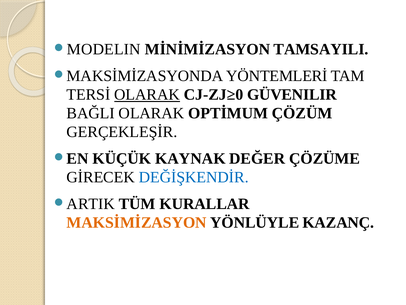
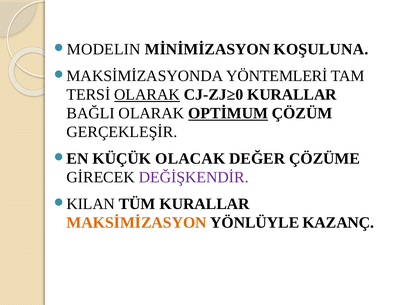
TAMSAYILI: TAMSAYILI -> KOŞULUNA (321, 49)
CJ-ZJ≥0 GÜVENILIR: GÜVENILIR -> KURALLAR (292, 94)
OPTİMUM underline: none -> present (228, 113)
KAYNAK: KAYNAK -> OLACAK (190, 158)
DEĞİŞKENDİR colour: blue -> purple (194, 177)
ARTIK: ARTIK -> KILAN (91, 204)
